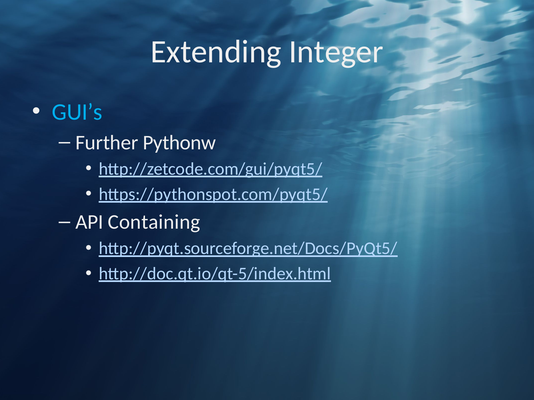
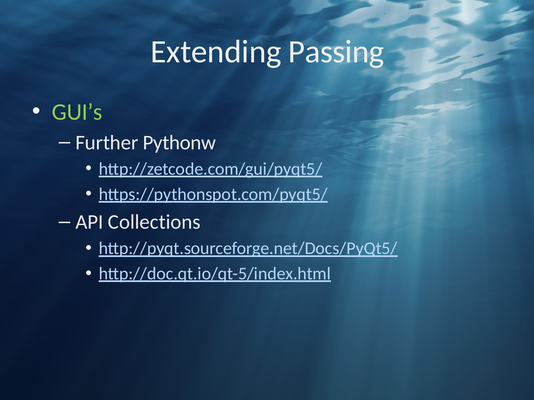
Integer: Integer -> Passing (336, 52)
GUI’s colour: light blue -> light green (77, 112)
Containing: Containing -> Collections (154, 222)
